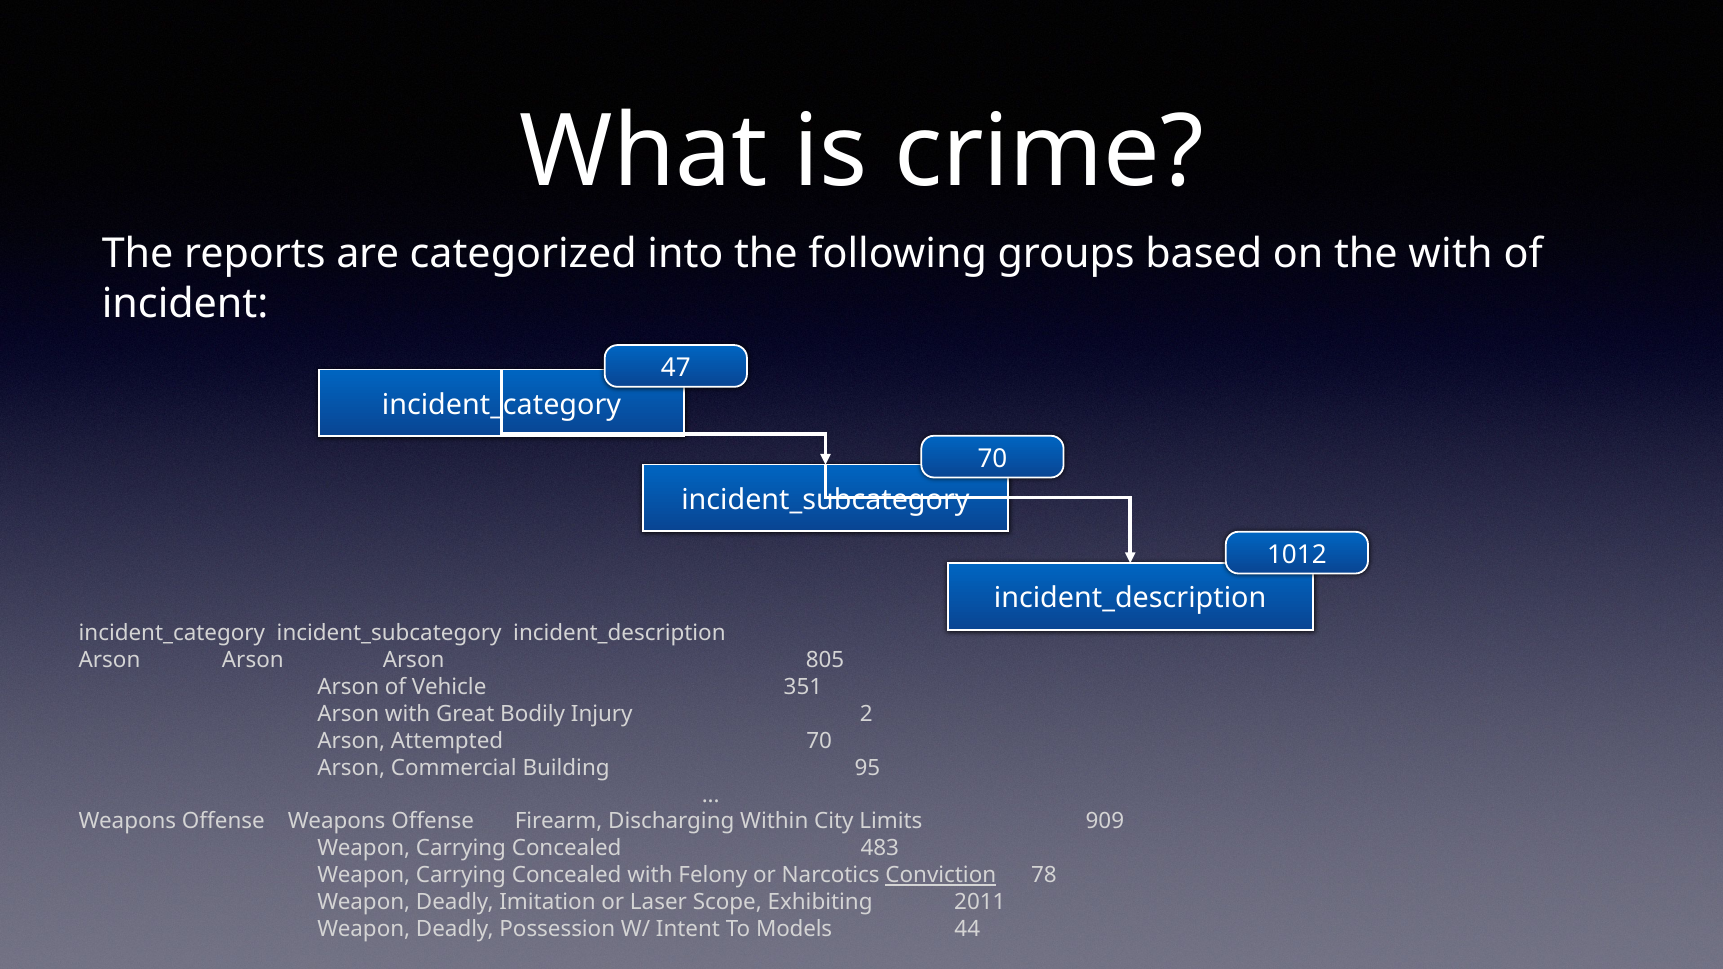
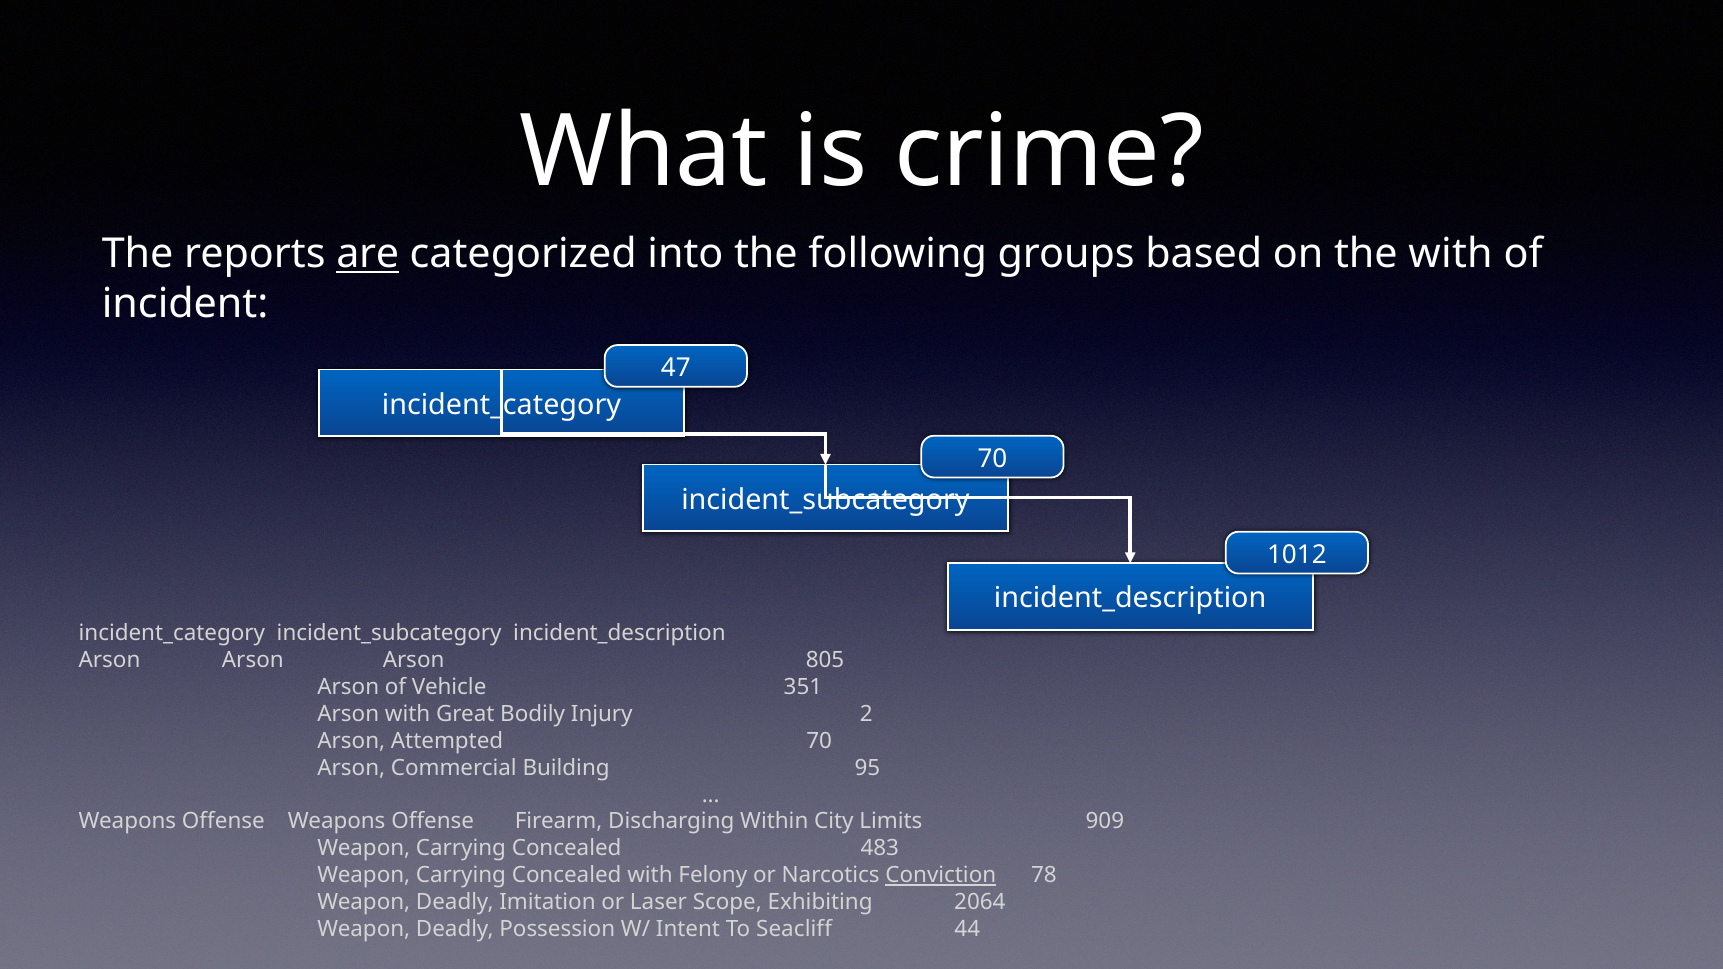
are underline: none -> present (368, 254)
2011: 2011 -> 2064 (980, 902)
Models: Models -> Seacliff (794, 929)
